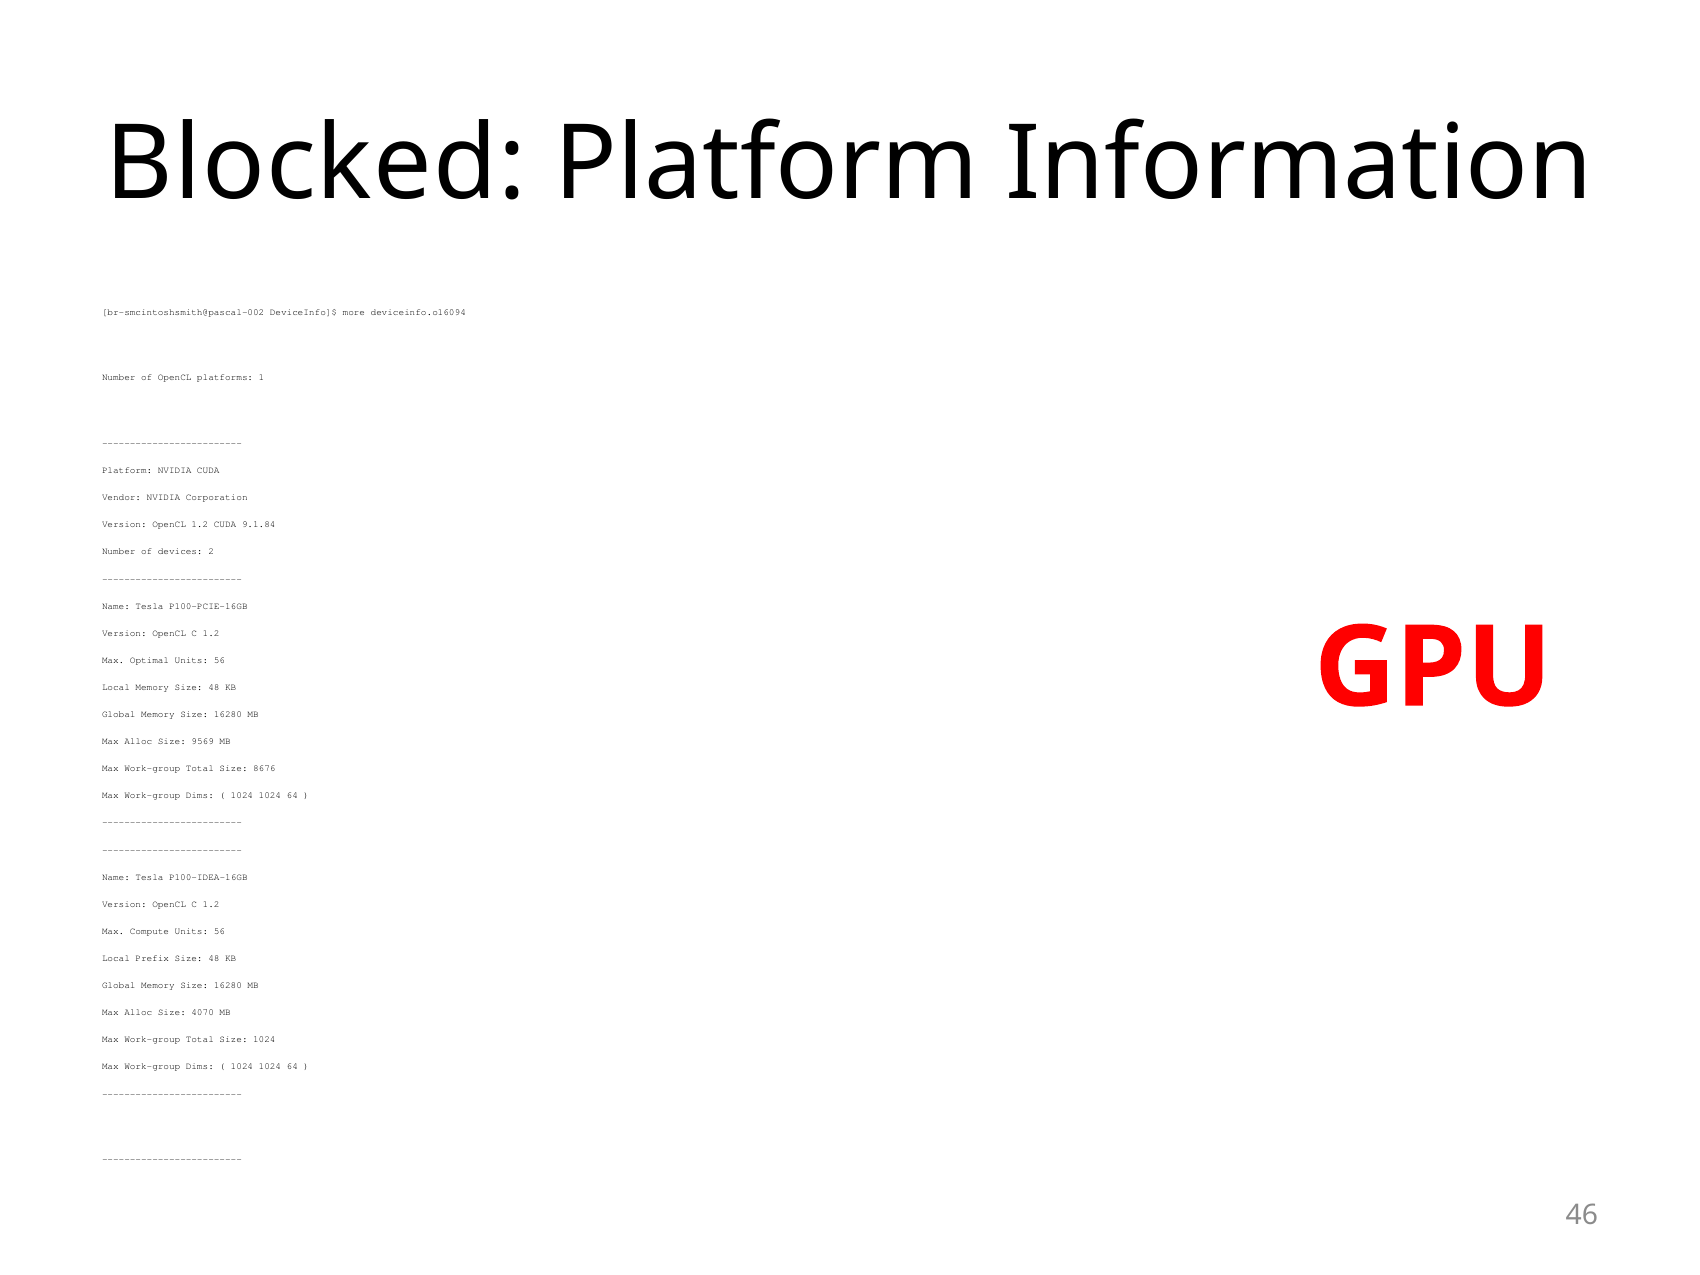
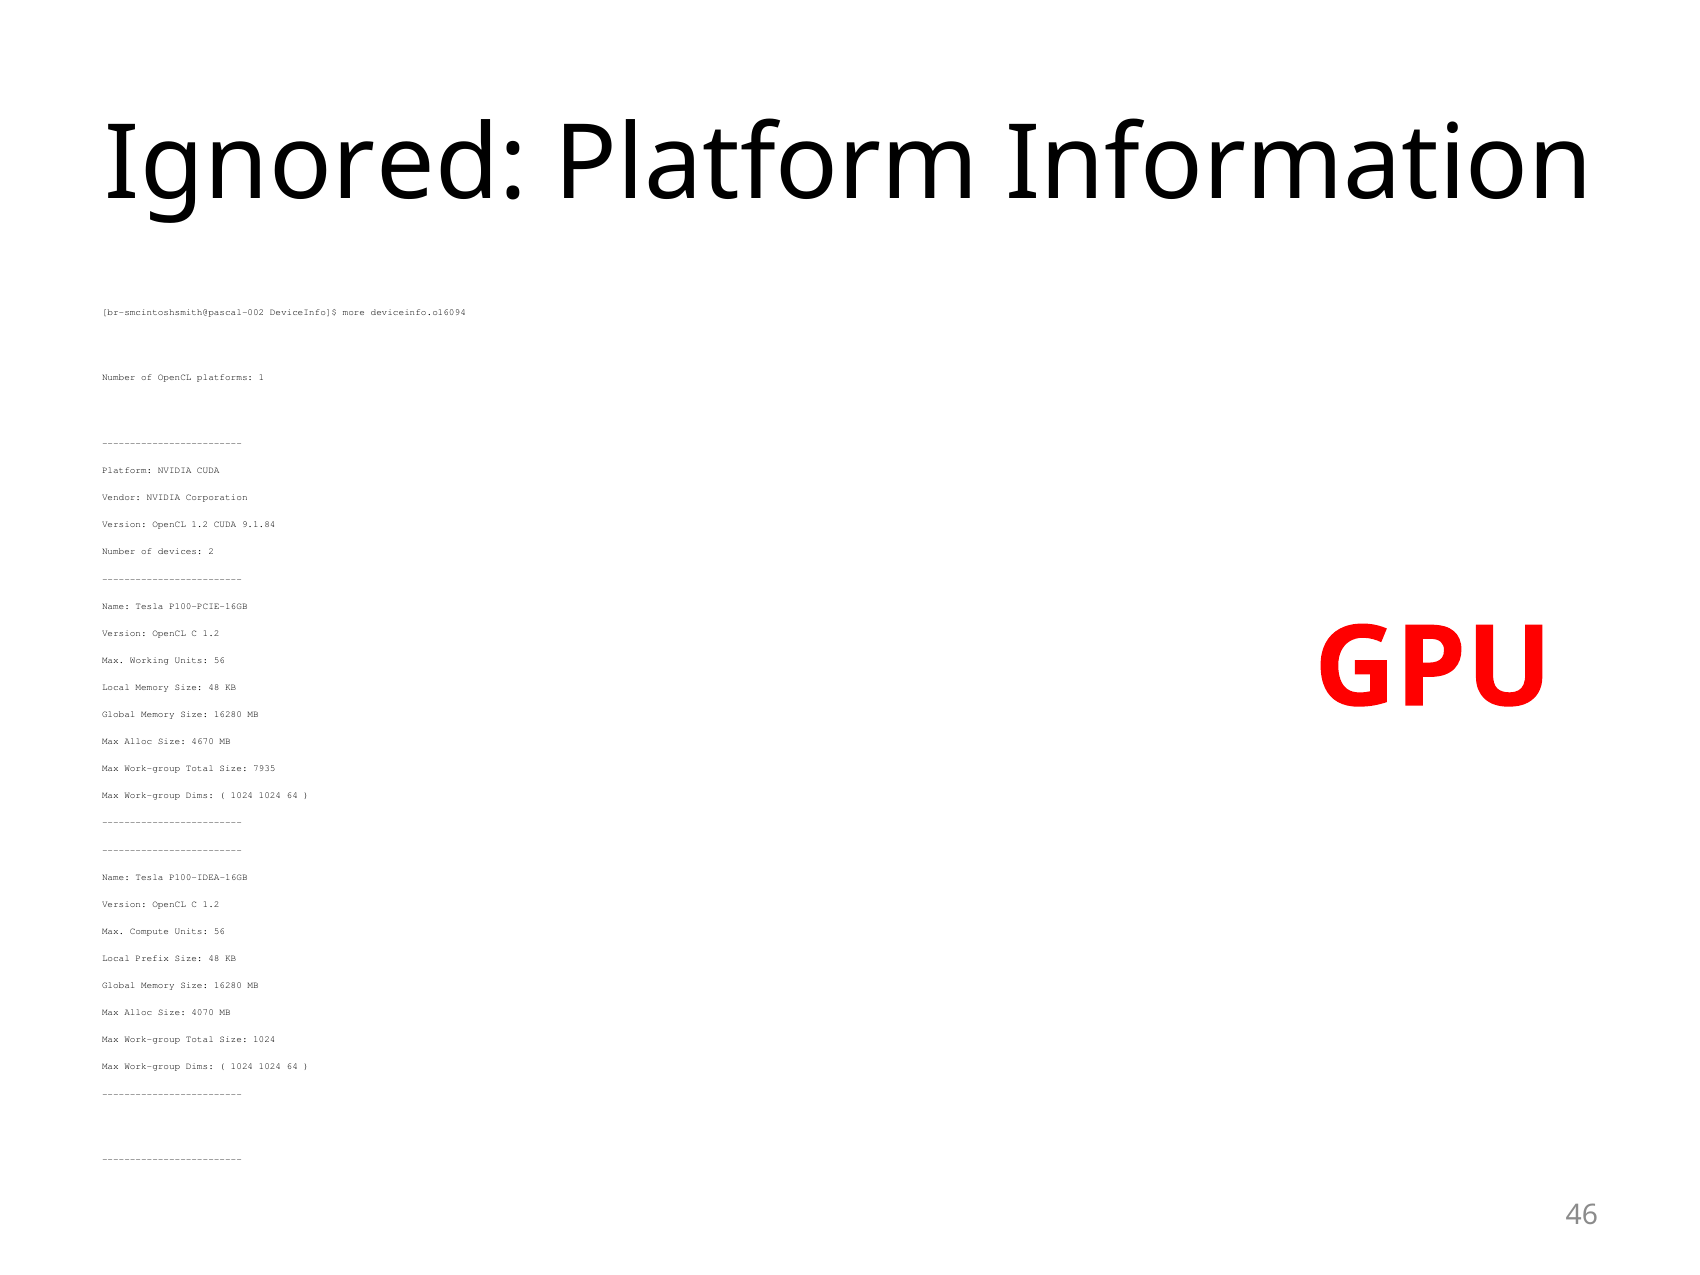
Blocked: Blocked -> Ignored (316, 165)
Optimal: Optimal -> Working (150, 660)
9569: 9569 -> 4670 (203, 742)
8676: 8676 -> 7935 (264, 769)
